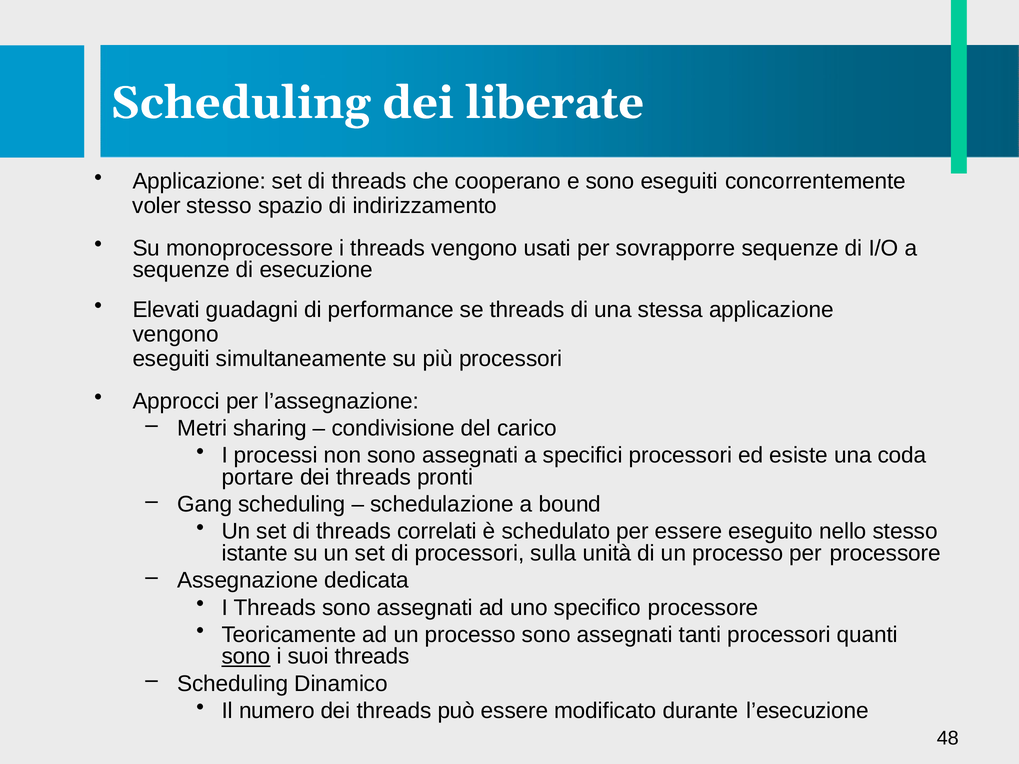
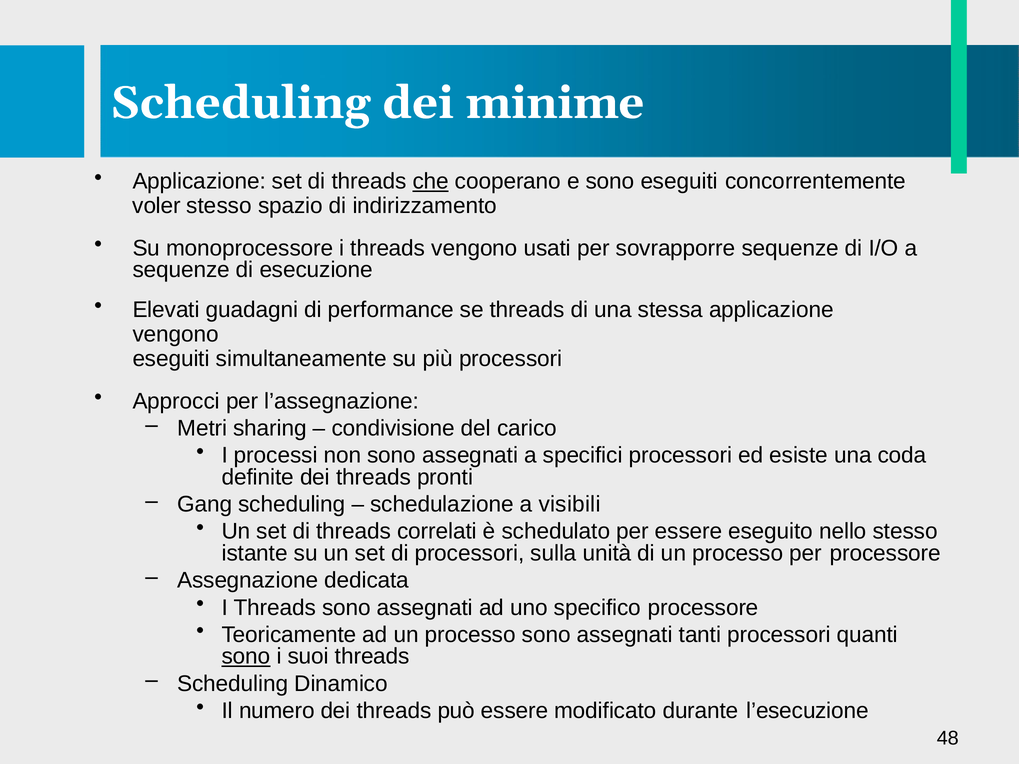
liberate: liberate -> minime (555, 103)
che underline: none -> present (431, 181)
portare: portare -> definite (258, 477)
bound: bound -> visibili (570, 505)
